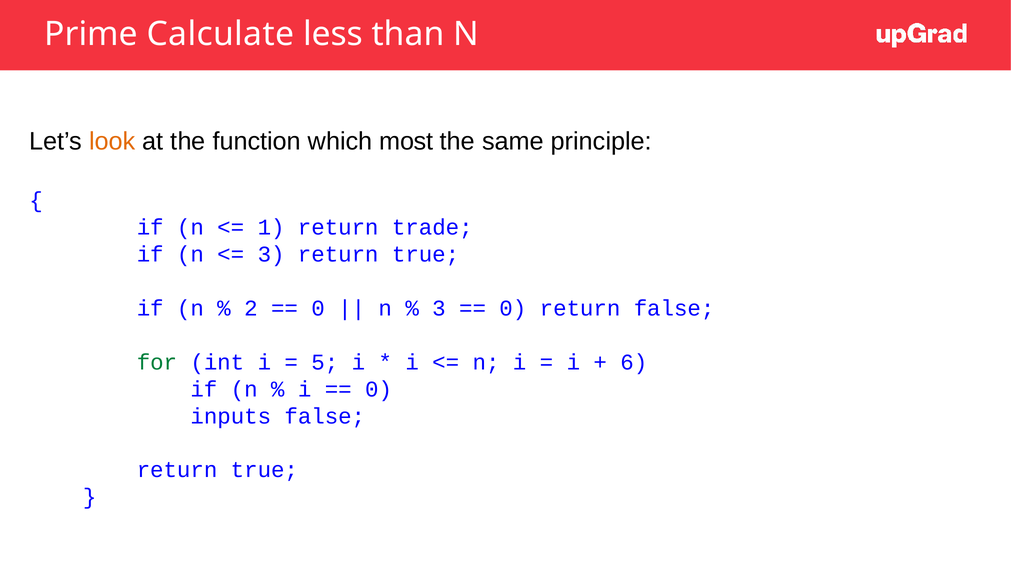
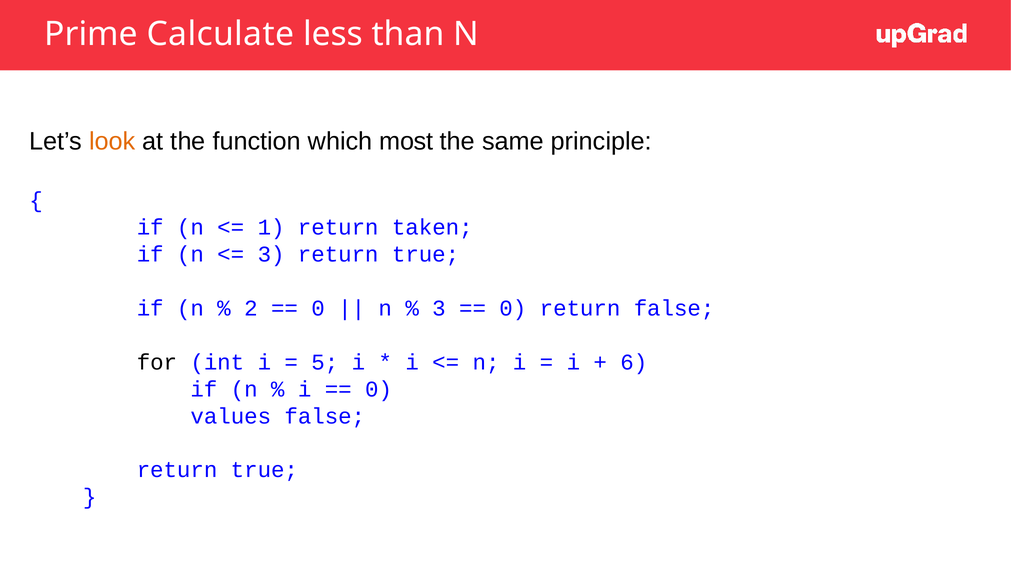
trade: trade -> taken (432, 227)
for colour: green -> black (157, 362)
inputs: inputs -> values (231, 416)
